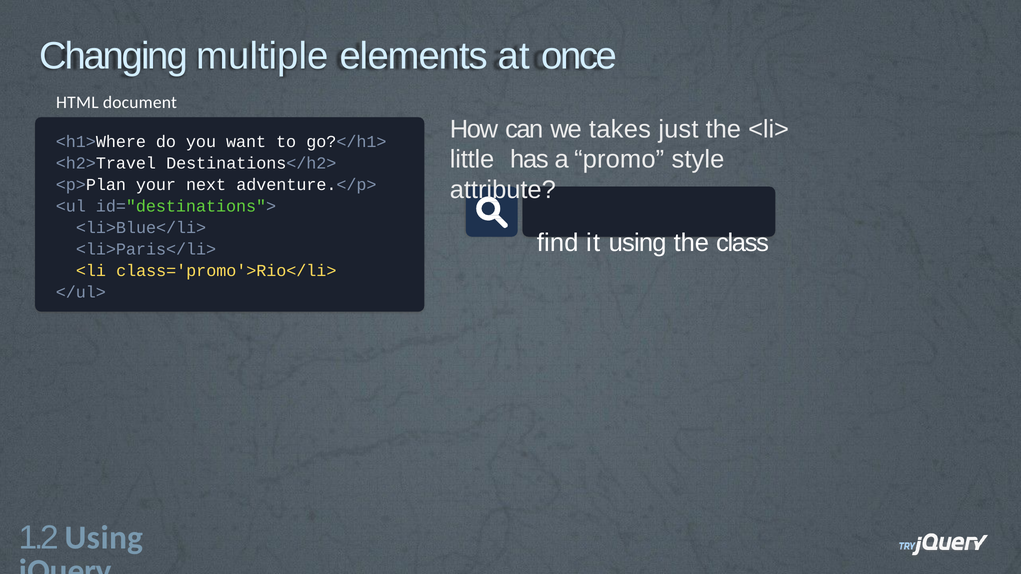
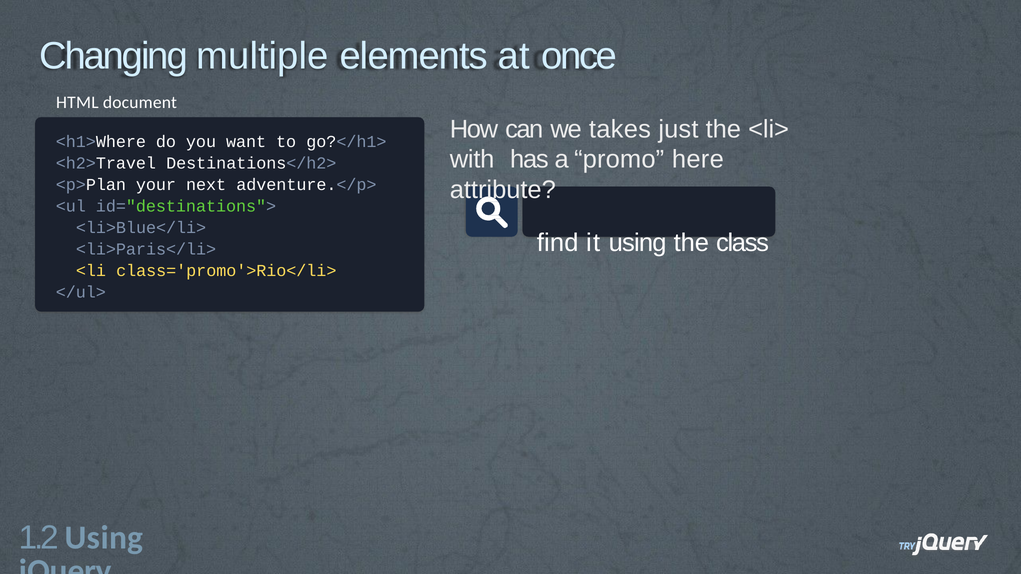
little: little -> with (472, 160)
style: style -> here (698, 160)
